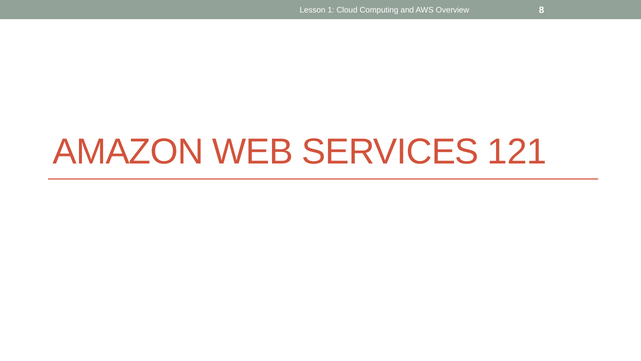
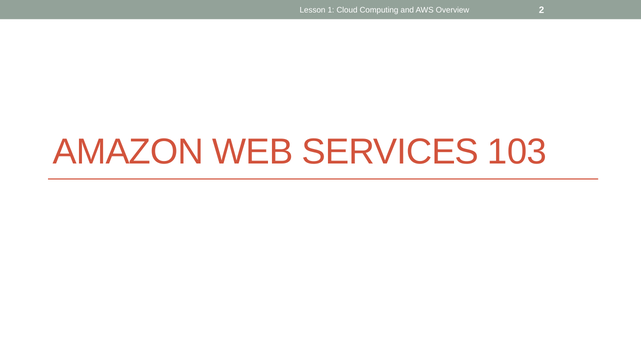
8: 8 -> 2 (542, 10)
121: 121 -> 103 (517, 152)
